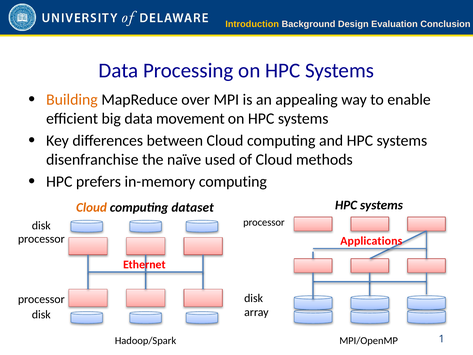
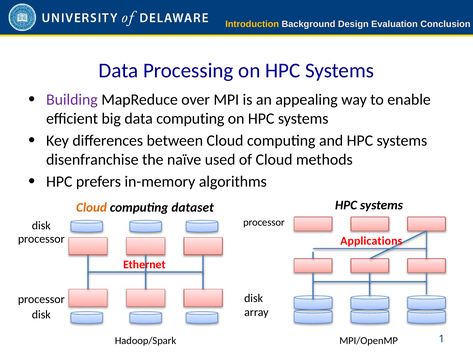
Building colour: orange -> purple (72, 100)
data movement: movement -> computing (190, 119)
in-memory computing: computing -> algorithms (233, 182)
